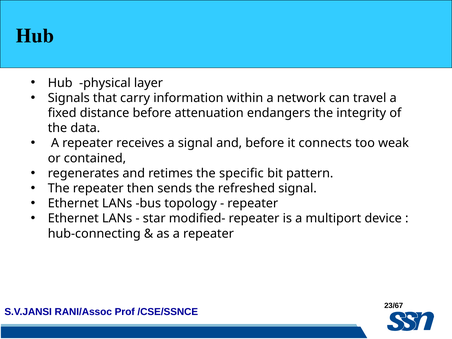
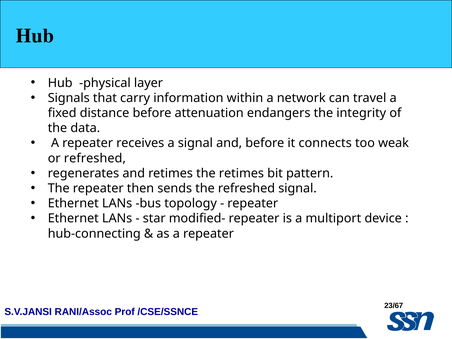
or contained: contained -> refreshed (95, 158)
the specific: specific -> retimes (241, 173)
